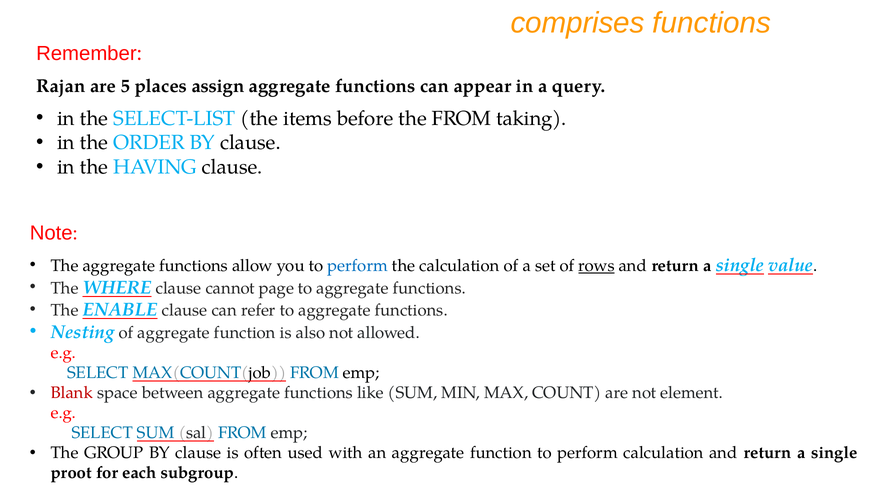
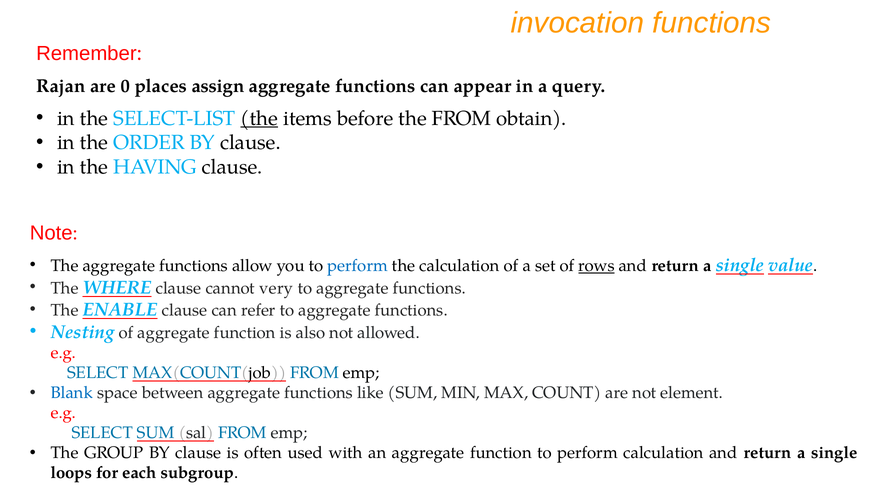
comprises: comprises -> invocation (577, 23)
5: 5 -> 0 (125, 86)
the underline: none -> present (259, 118)
taking: taking -> obtain (531, 118)
page: page -> very (276, 288)
Blank colour: red -> blue (72, 393)
proot: proot -> loops (71, 473)
